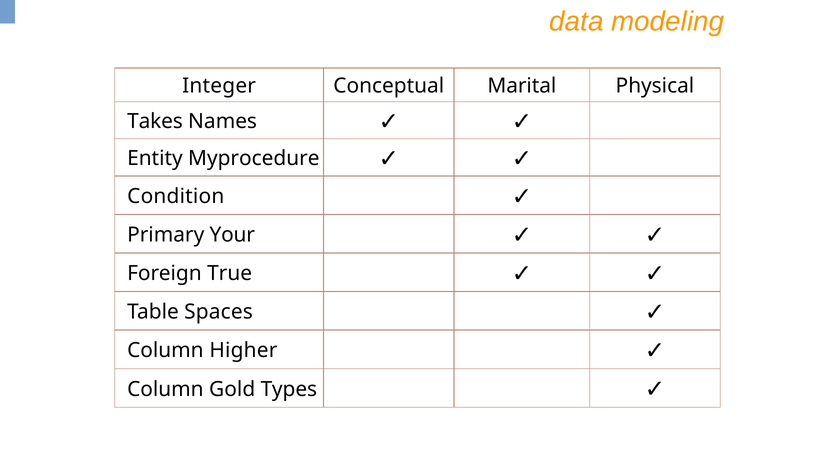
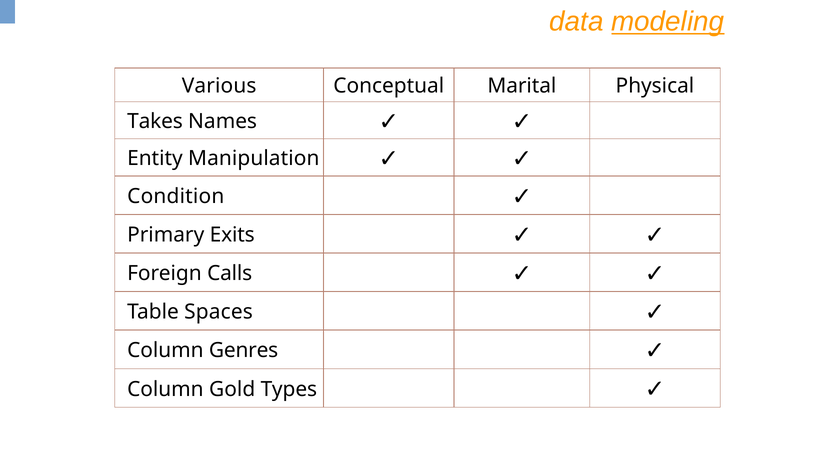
modeling underline: none -> present (668, 22)
Integer: Integer -> Various (219, 86)
Myprocedure: Myprocedure -> Manipulation (254, 158)
Your: Your -> Exits (232, 235)
True: True -> Calls (230, 273)
Higher: Higher -> Genres (244, 350)
